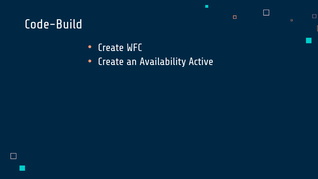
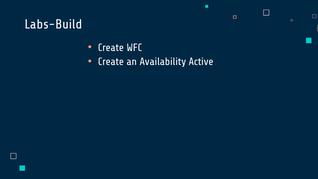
Code-Build: Code-Build -> Labs-Build (54, 24)
